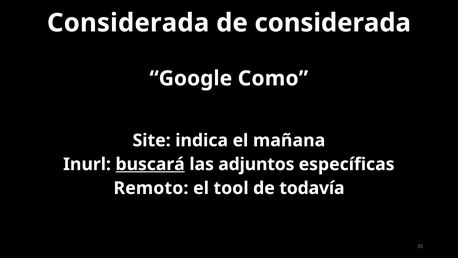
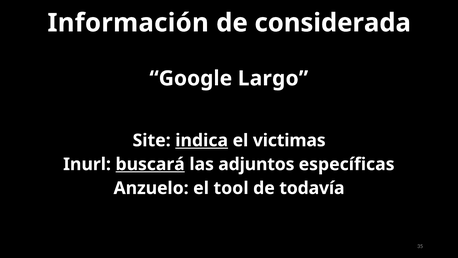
Considerada: Considerada -> Información (128, 23)
Como: Como -> Largo (273, 78)
indica underline: none -> present (202, 140)
mañana: mañana -> victimas (289, 140)
Remoto: Remoto -> Anzuelo (151, 188)
